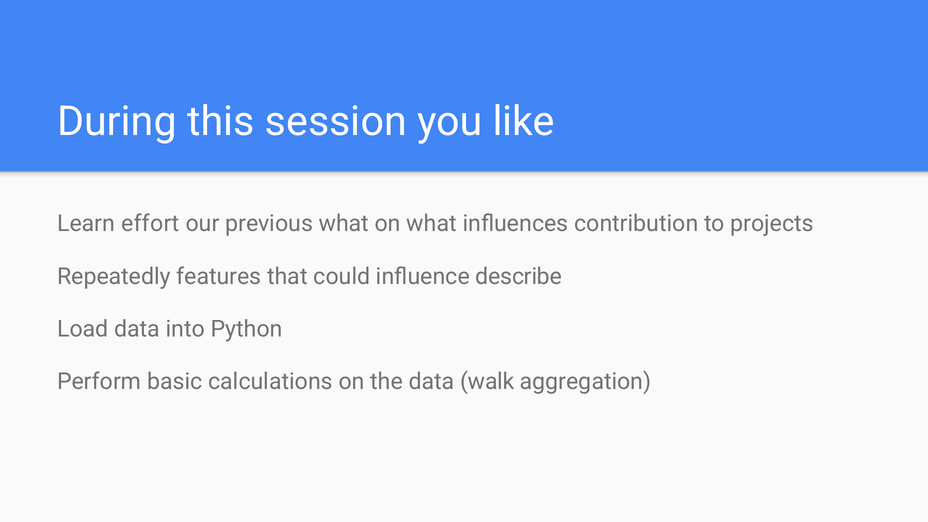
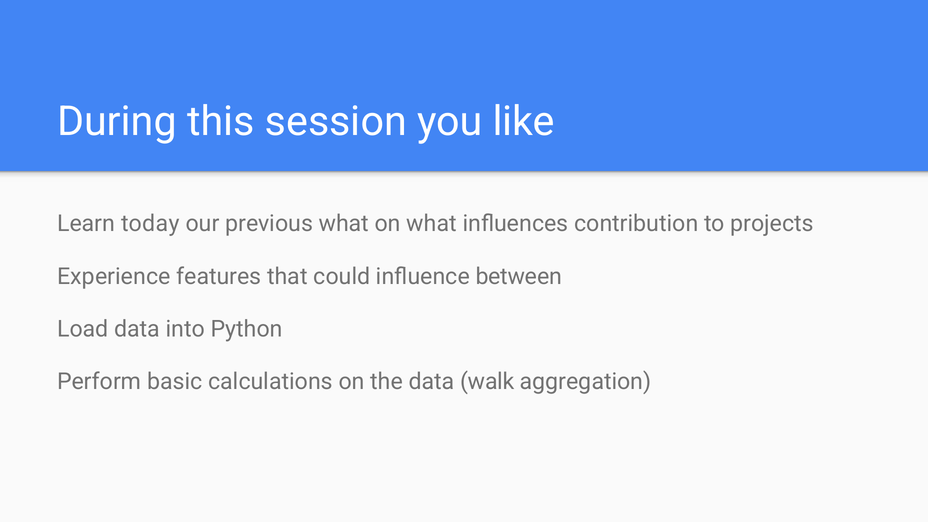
effort: effort -> today (150, 224)
Repeatedly: Repeatedly -> Experience (114, 276)
describe: describe -> between (519, 276)
